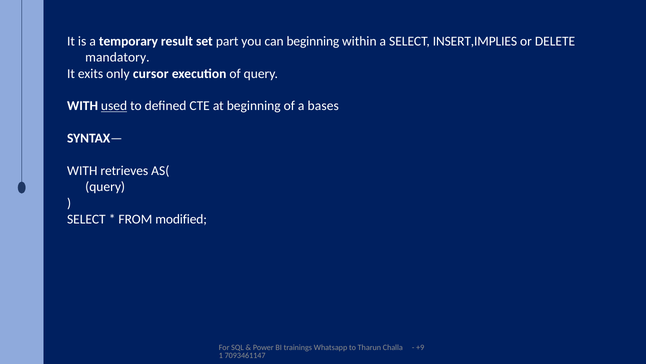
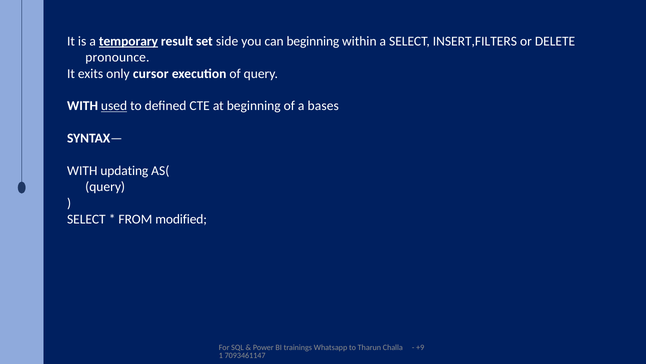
temporary underline: none -> present (128, 41)
part: part -> side (227, 41)
INSERT,IMPLIES: INSERT,IMPLIES -> INSERT,FILTERS (475, 41)
mandatory: mandatory -> pronounce (117, 57)
retrieves: retrieves -> updating (124, 170)
